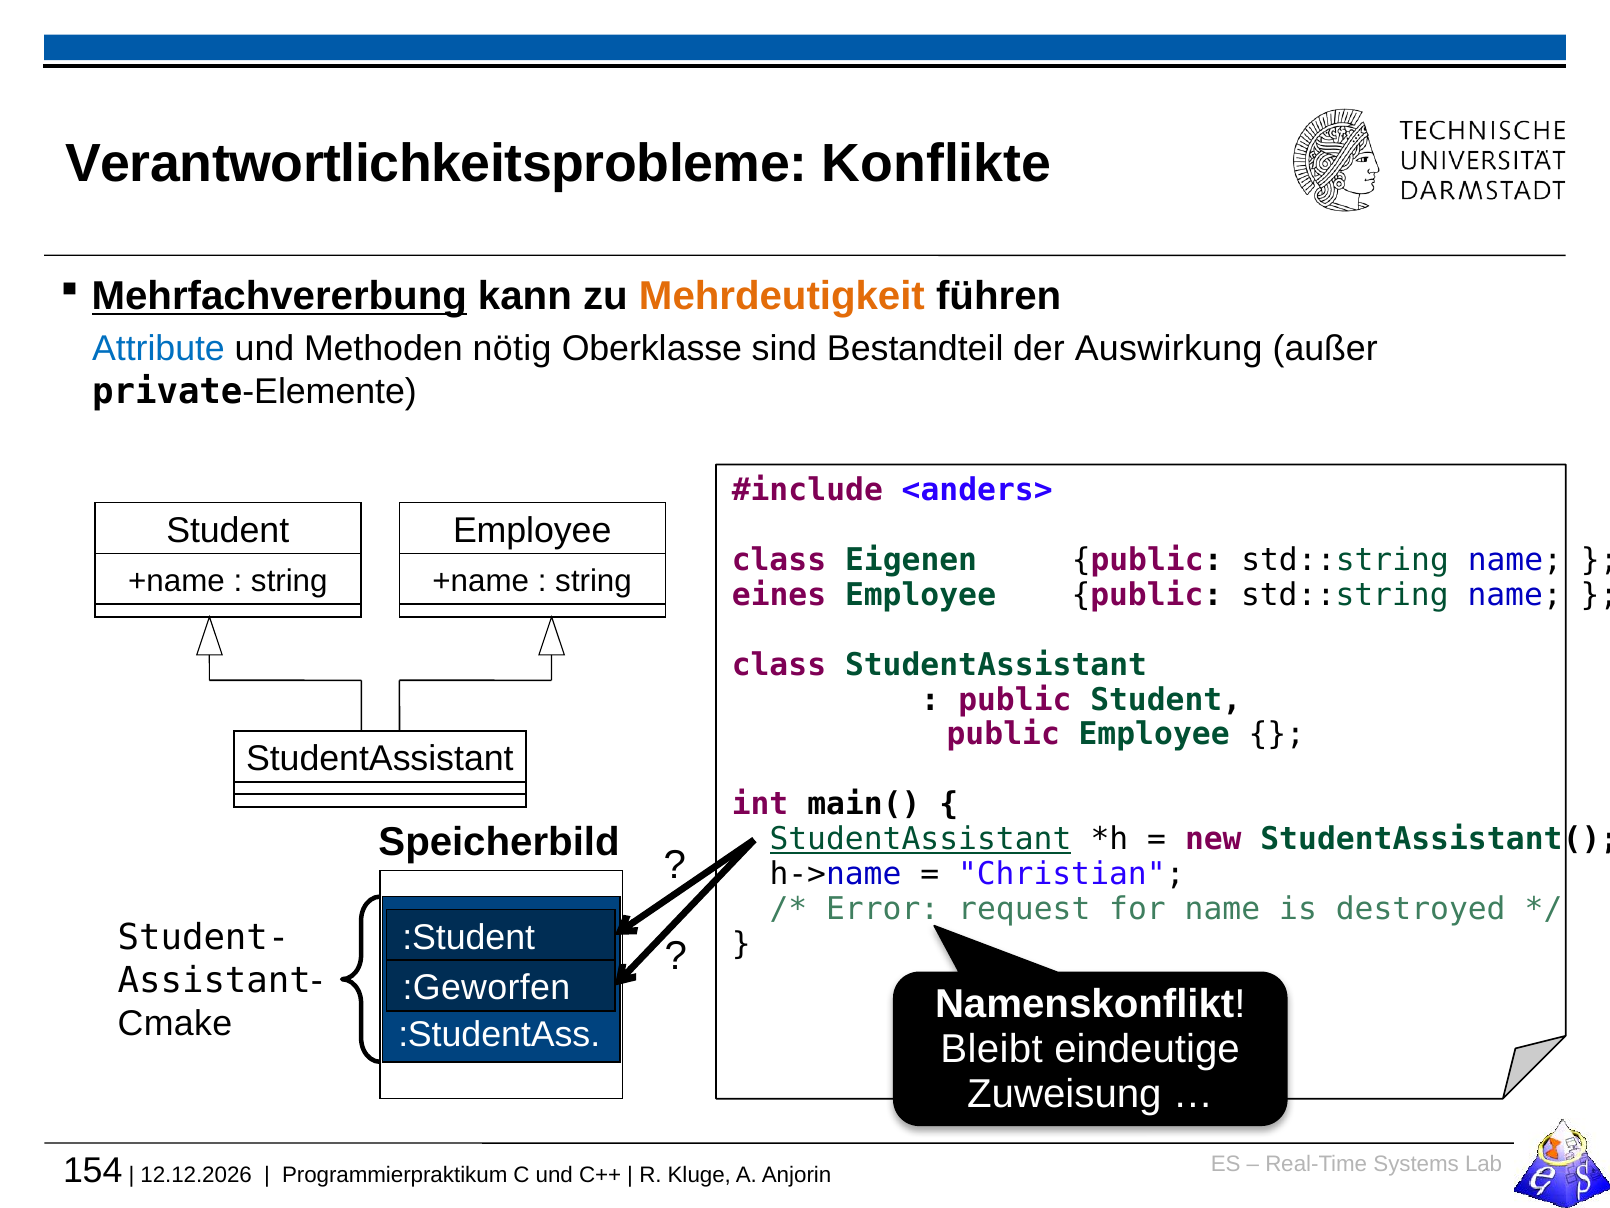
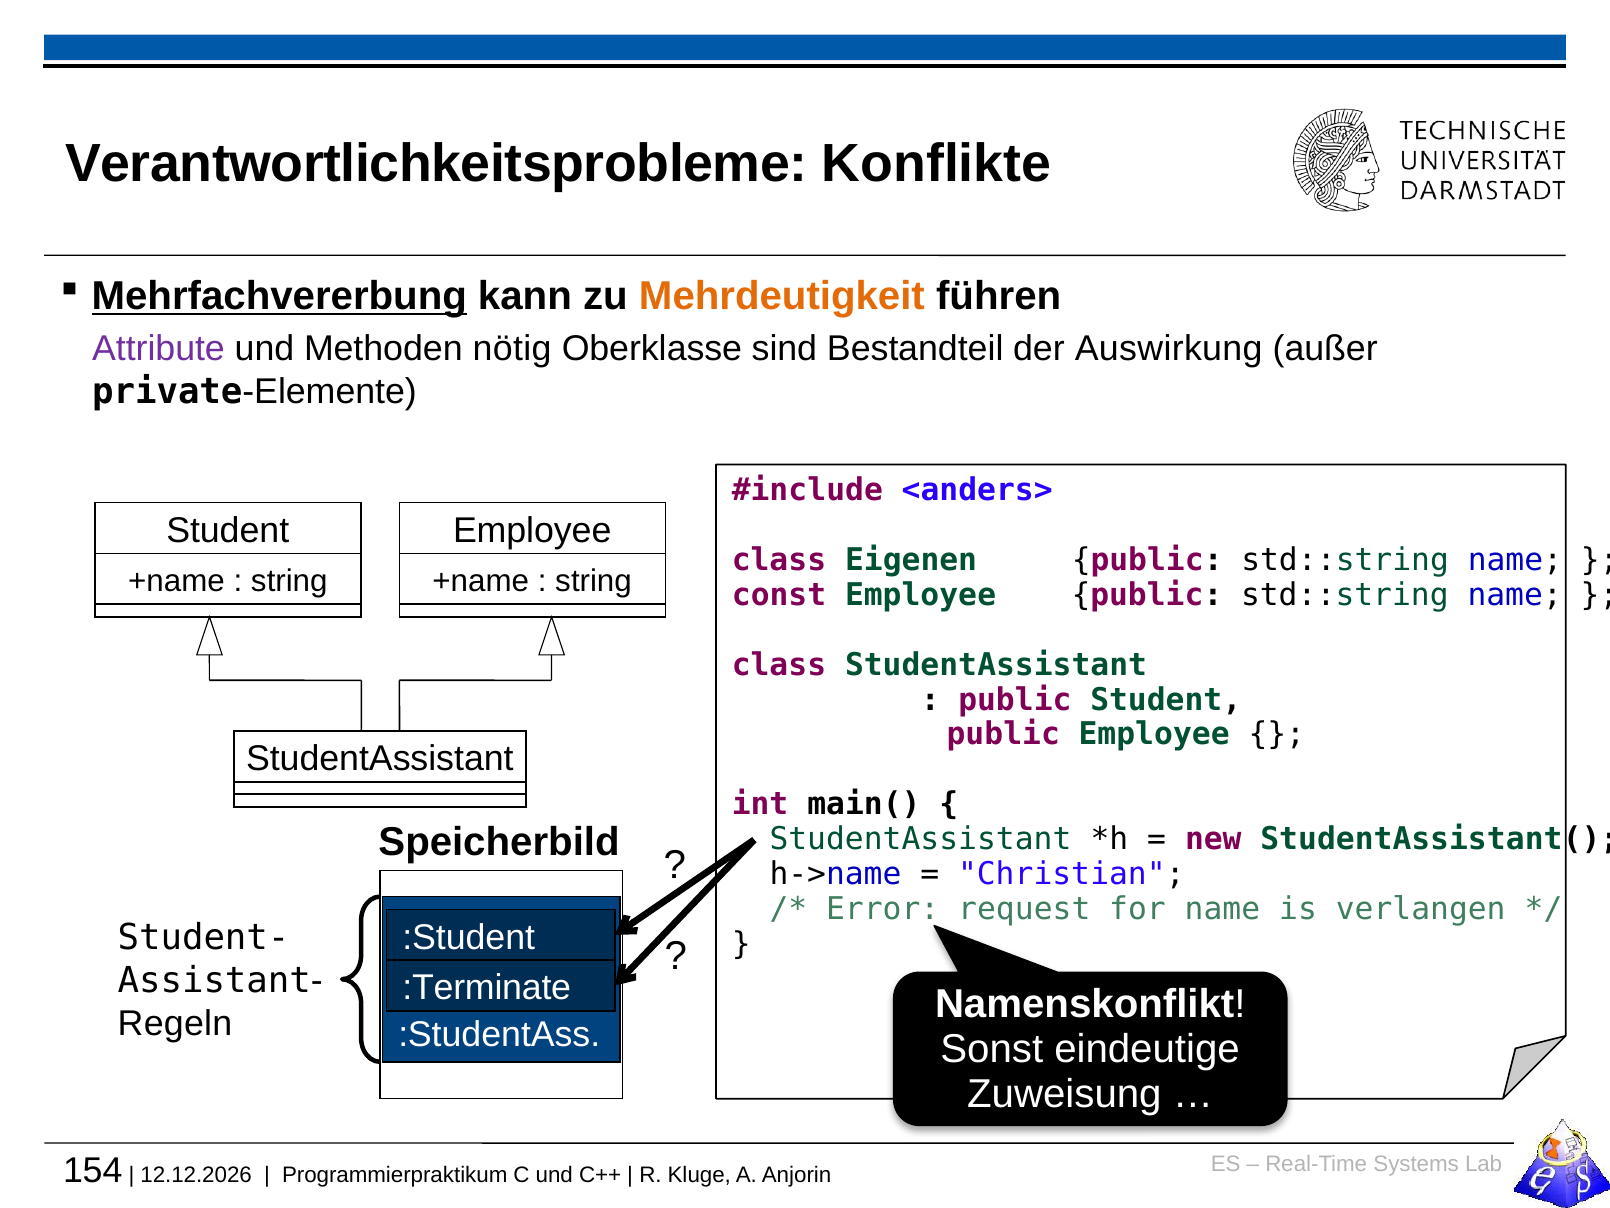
Attribute colour: blue -> purple (159, 349)
eines: eines -> const (779, 595)
StudentAssistant underline: present -> none (920, 839)
destroyed: destroyed -> verlangen (1421, 909)
:Geworfen: :Geworfen -> :Terminate (487, 988)
Cmake: Cmake -> Regeln (175, 1023)
Bleibt: Bleibt -> Sonst (992, 1049)
